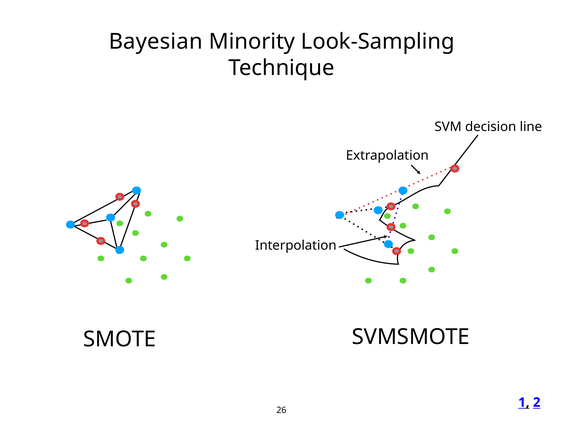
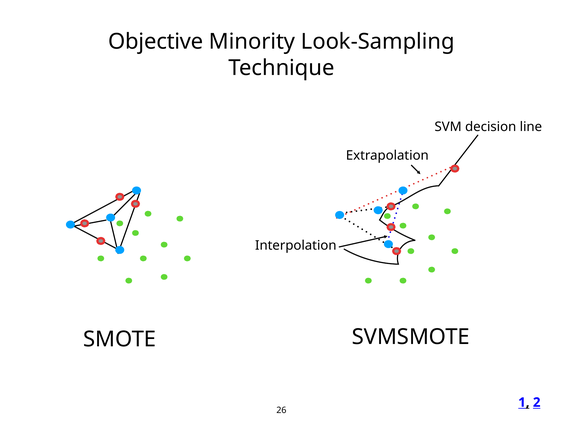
Bayesian: Bayesian -> Objective (156, 42)
